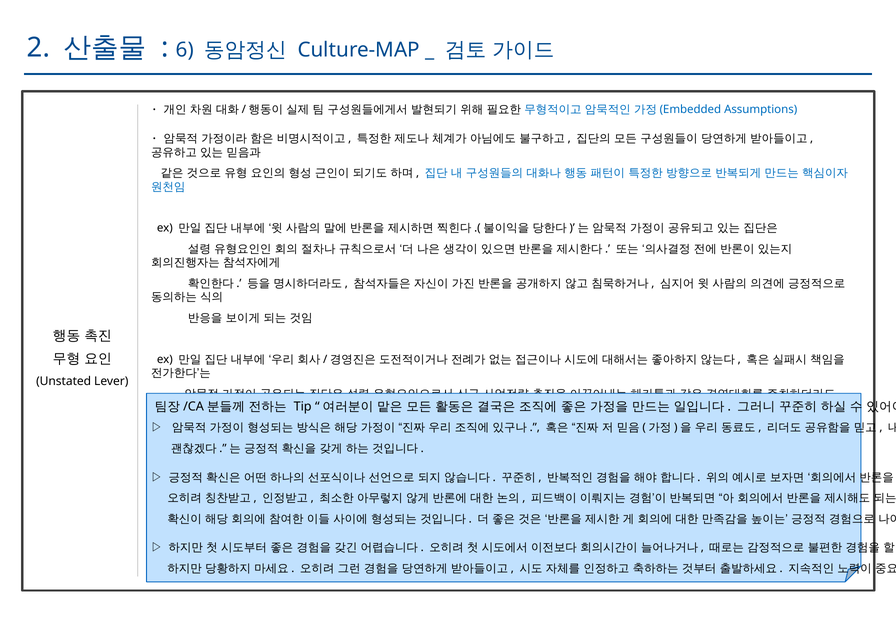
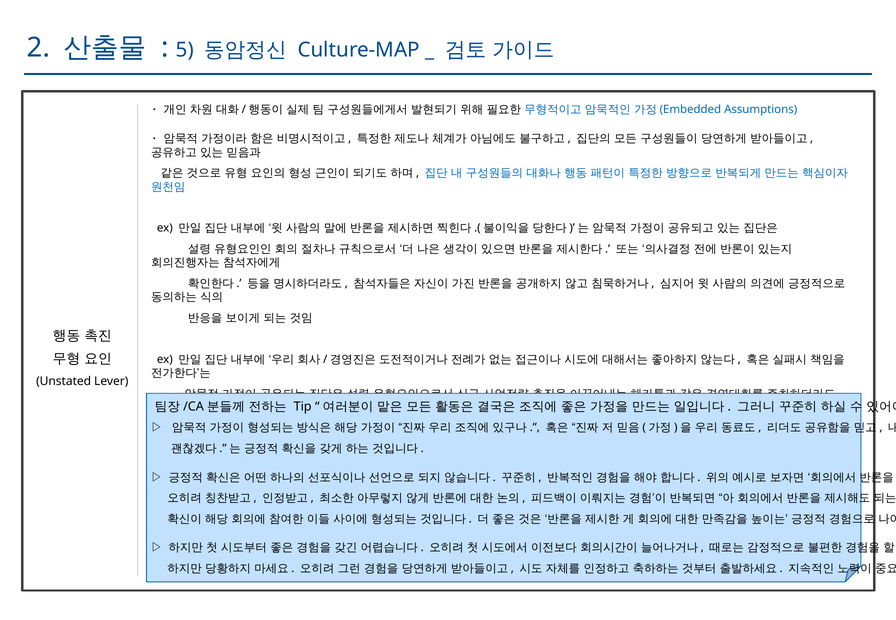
6: 6 -> 5 (185, 50)
